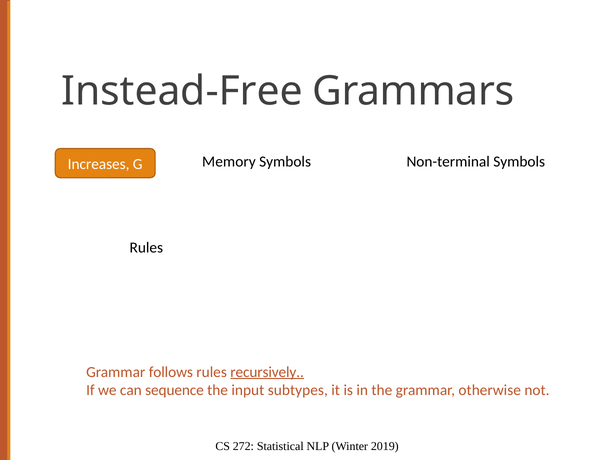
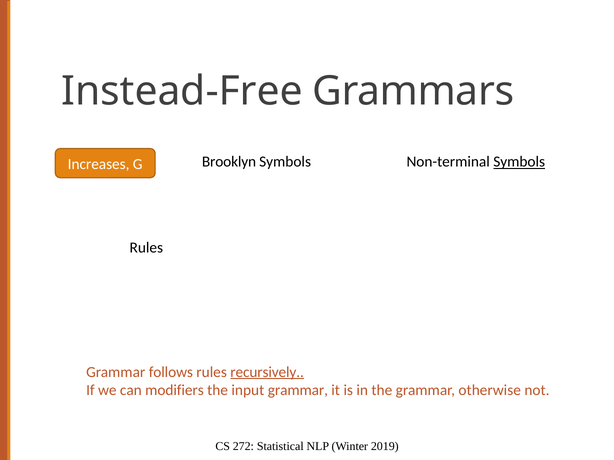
Memory: Memory -> Brooklyn (229, 162)
Symbols underline: none -> present (519, 162)
sequence: sequence -> modifiers (174, 391)
input subtypes: subtypes -> grammar (298, 391)
